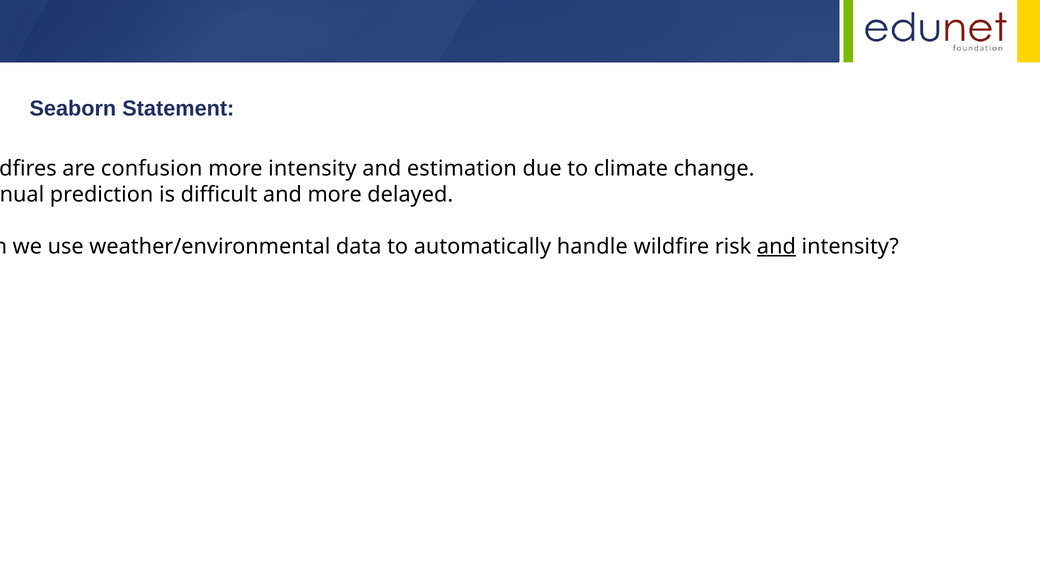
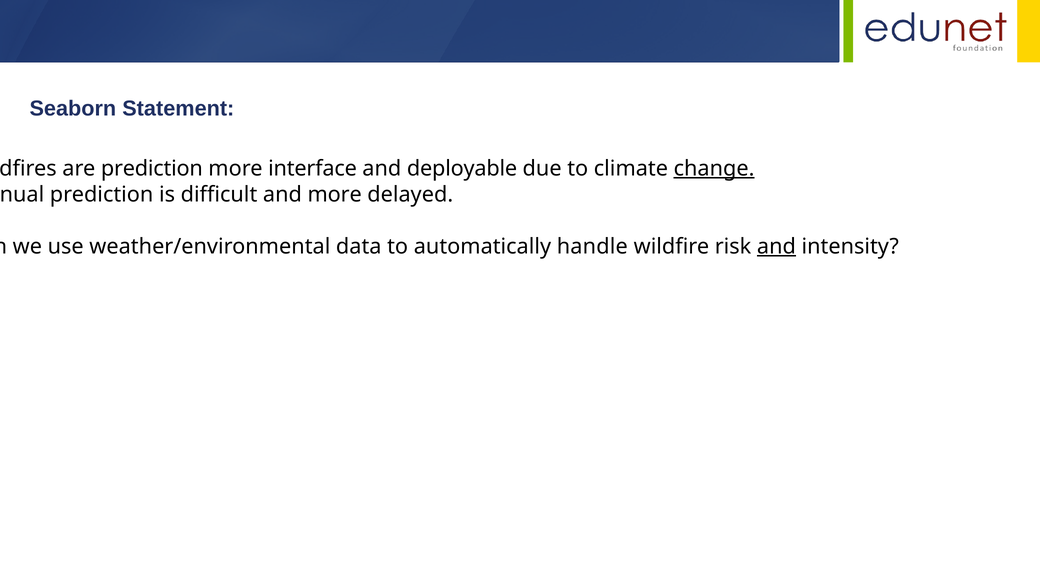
are confusion: confusion -> prediction (152, 169)
more intensity: intensity -> interface (313, 169)
estimation: estimation -> deployable (462, 169)
change underline: none -> present (714, 169)
